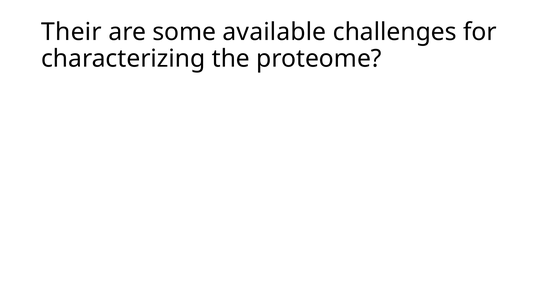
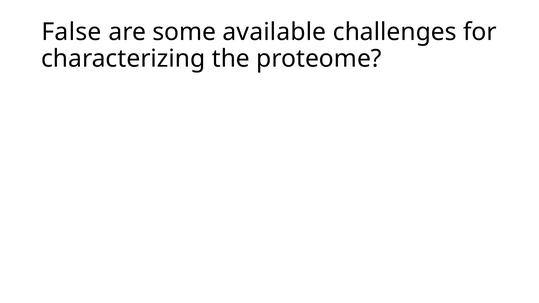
Their: Their -> False (71, 32)
